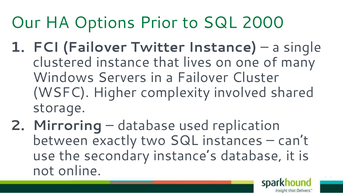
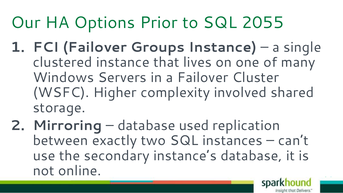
2000: 2000 -> 2055 (263, 23)
Twitter: Twitter -> Groups (158, 47)
